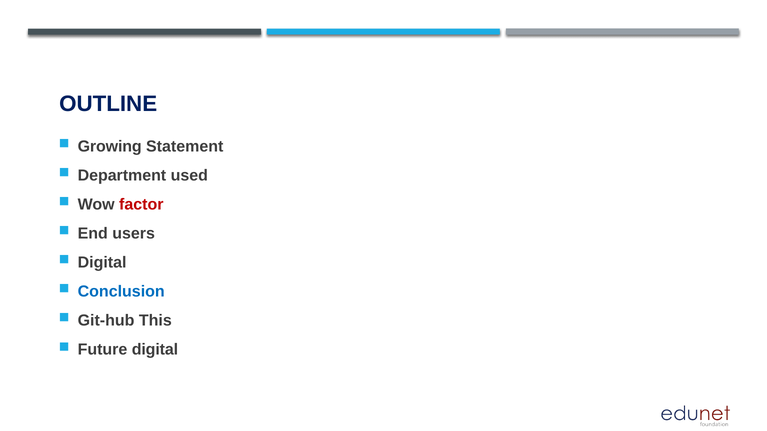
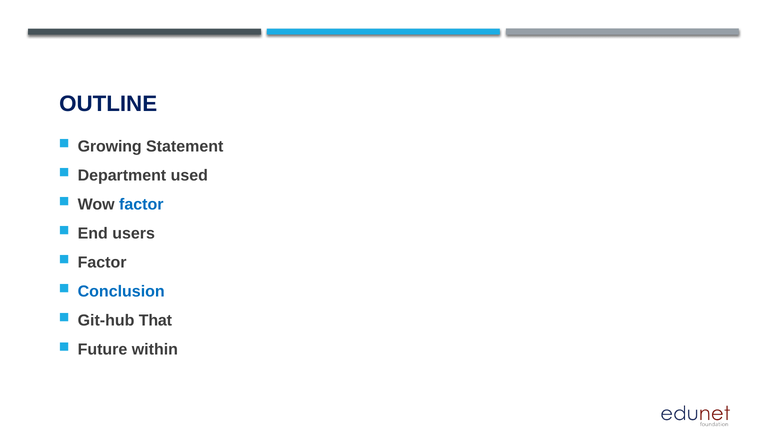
factor colour: red -> blue (141, 205)
Digital: Digital -> Factor (102, 263)
This: This -> That (155, 321)
Future digital: digital -> within (155, 350)
